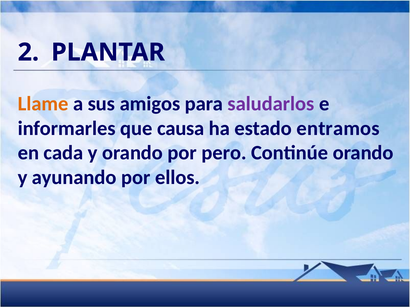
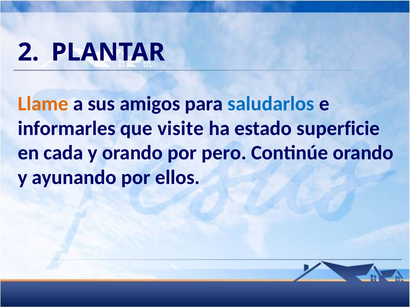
saludarlos colour: purple -> blue (271, 104)
causa: causa -> visite (181, 129)
entramos: entramos -> superficie (338, 129)
